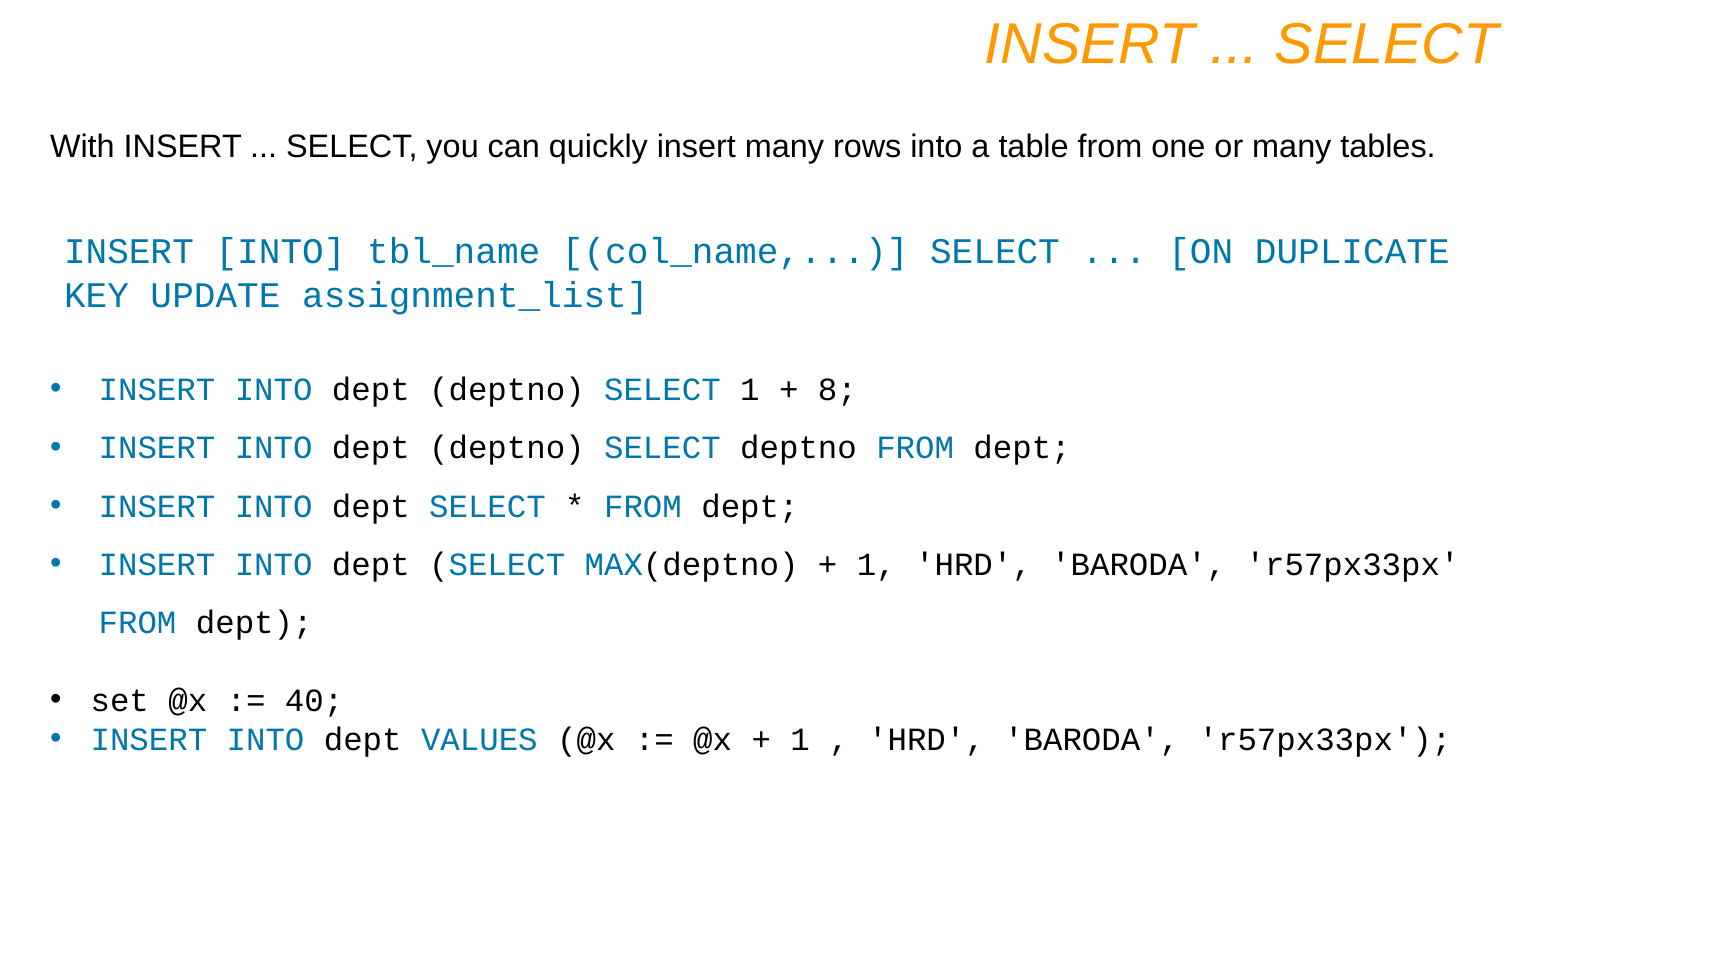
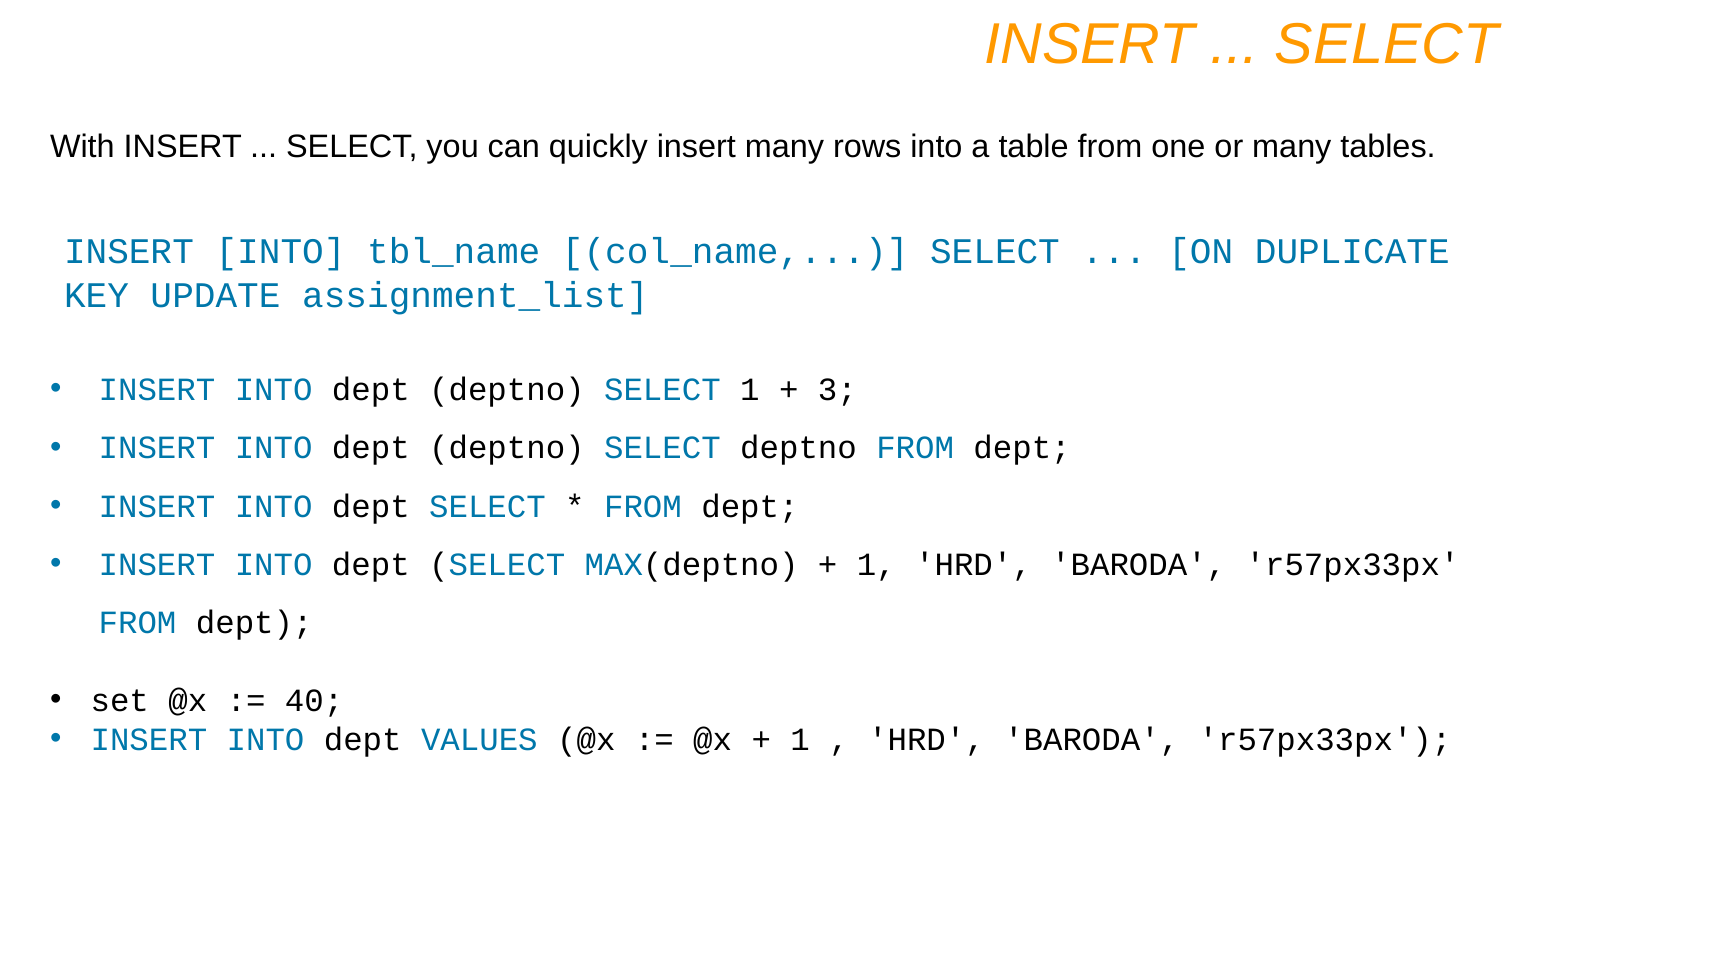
8: 8 -> 3 (837, 390)
